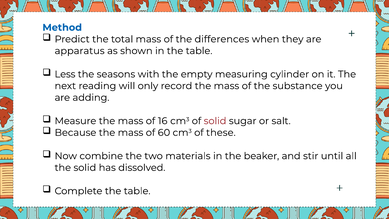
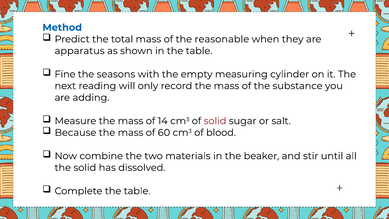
differences: differences -> reasonable (222, 39)
Less: Less -> Fine (65, 74)
16: 16 -> 14 (163, 121)
these: these -> blood (221, 133)
